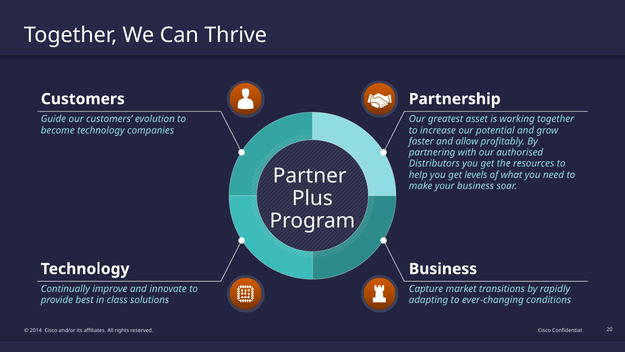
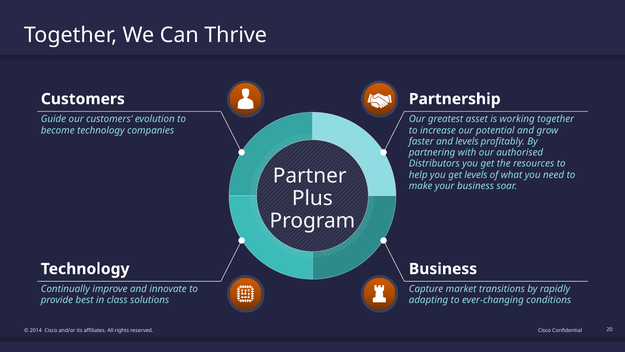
and allow: allow -> levels (467, 141)
